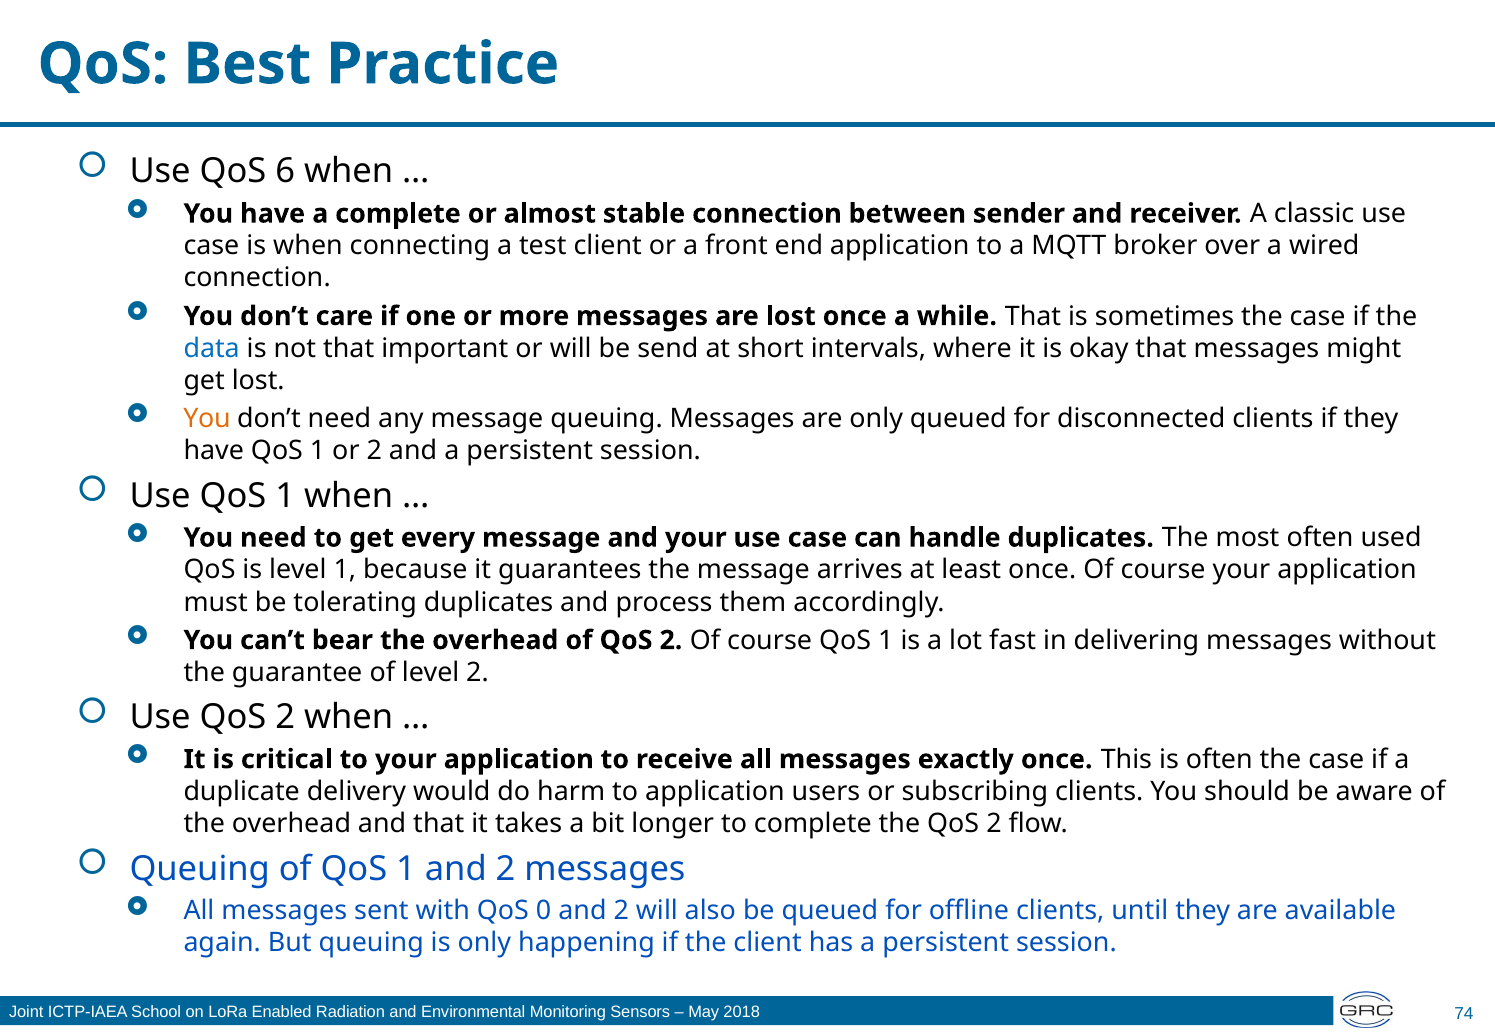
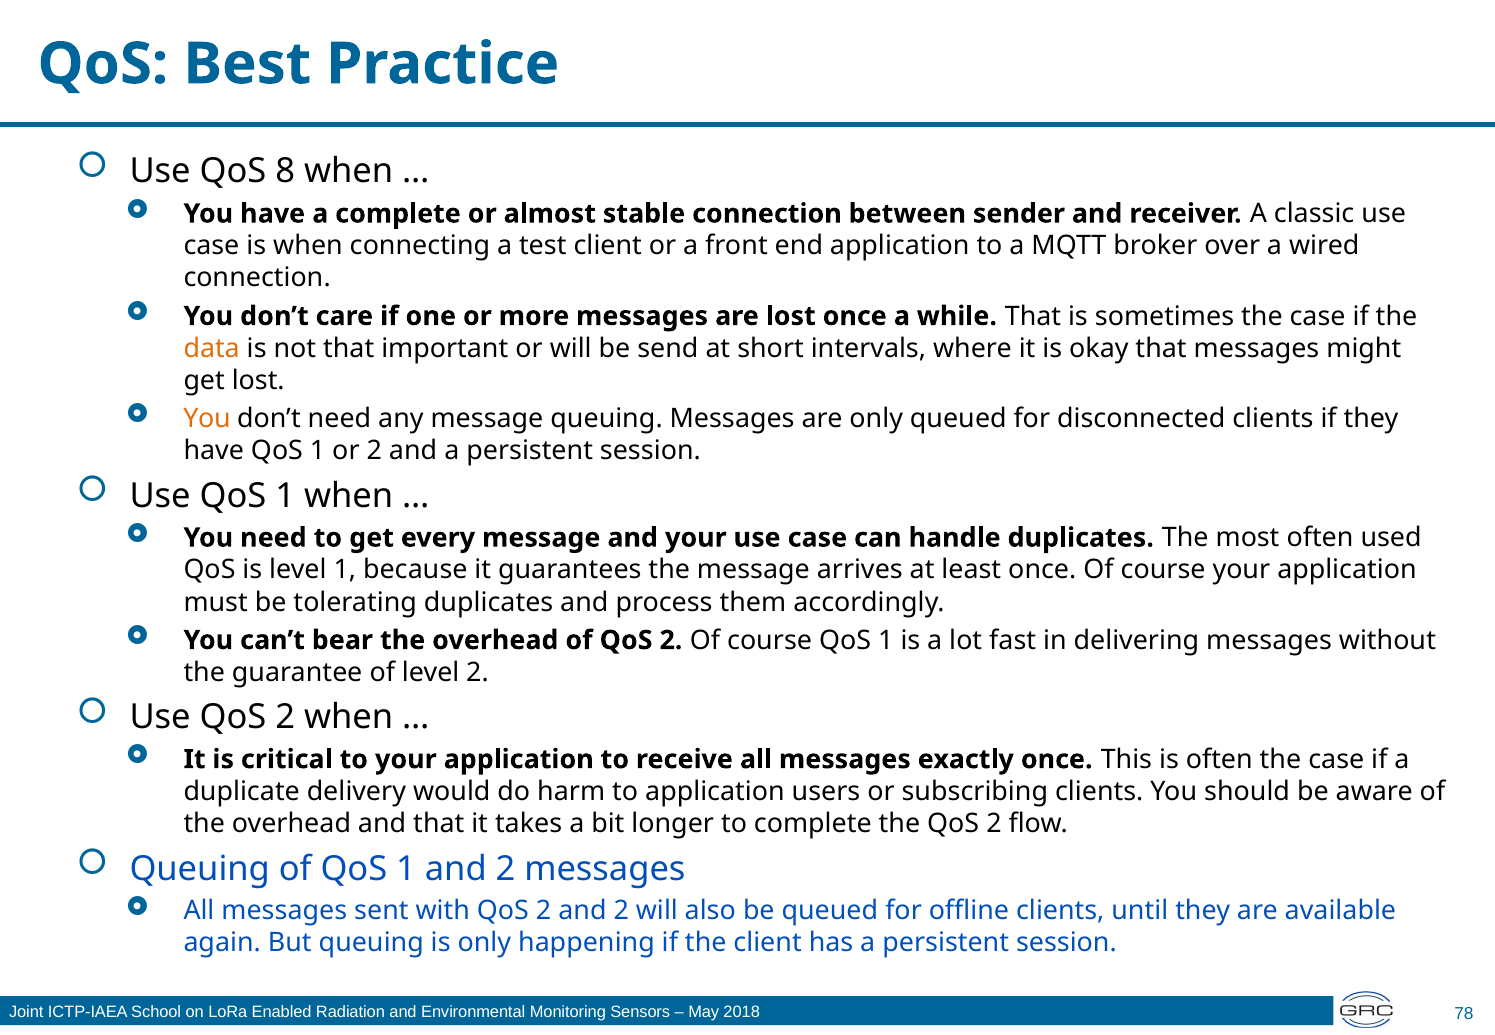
6: 6 -> 8 (285, 172)
data colour: blue -> orange (212, 348)
with QoS 0: 0 -> 2 (544, 911)
74: 74 -> 78 (1464, 1013)
